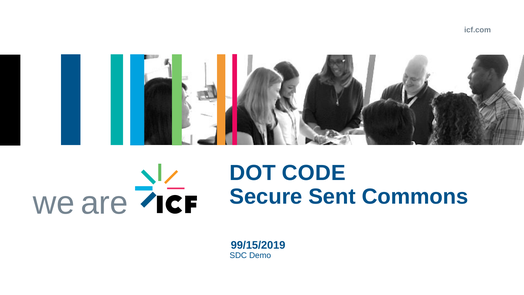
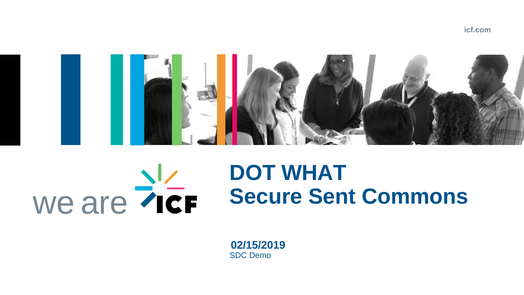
CODE: CODE -> WHAT (314, 173)
99/15/2019: 99/15/2019 -> 02/15/2019 (258, 245)
